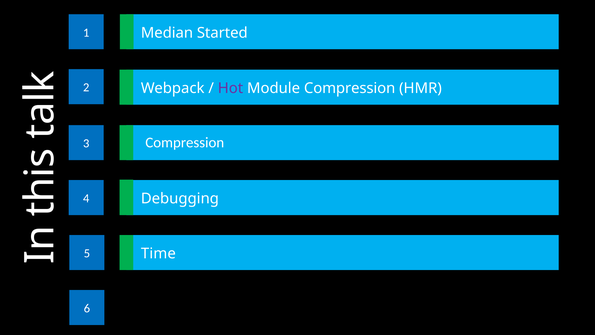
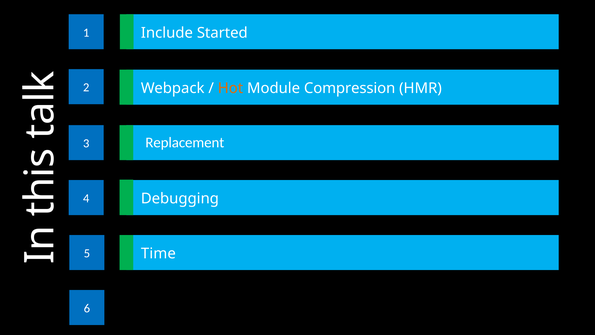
Median: Median -> Include (167, 33)
Hot colour: purple -> orange (230, 88)
Compression: Compression -> Replacement (185, 142)
